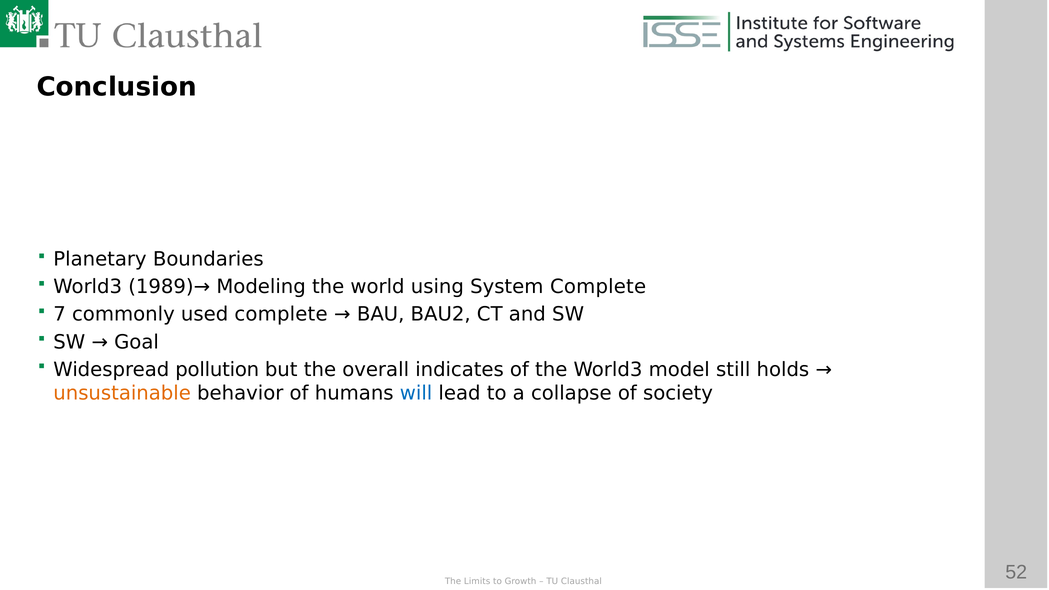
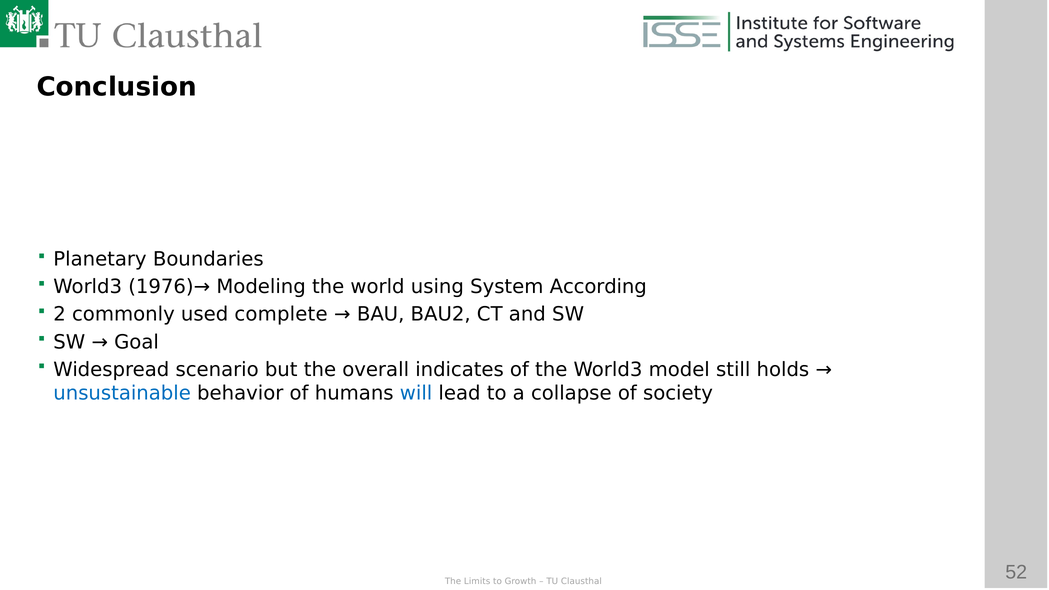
1989)→: 1989)→ -> 1976)→ (169, 287)
System Complete: Complete -> According (598, 287)
7: 7 -> 2 (60, 315)
pollution: pollution -> scenario (217, 370)
unsustainable colour: orange -> blue (122, 393)
